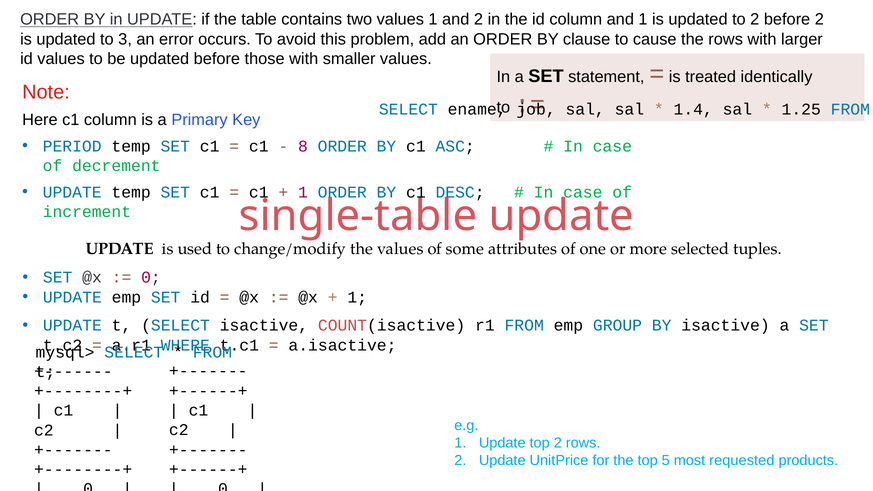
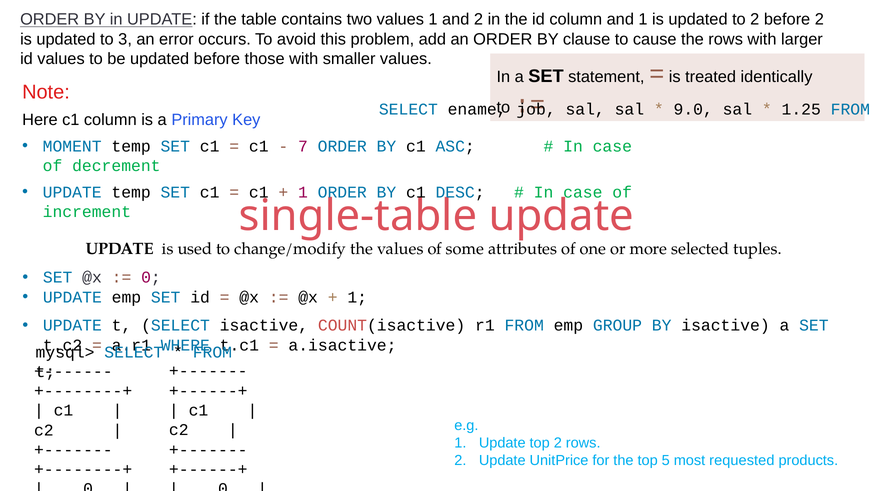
1.4: 1.4 -> 9.0 (693, 110)
PERIOD: PERIOD -> MOMENT (72, 146)
8: 8 -> 7 (303, 146)
